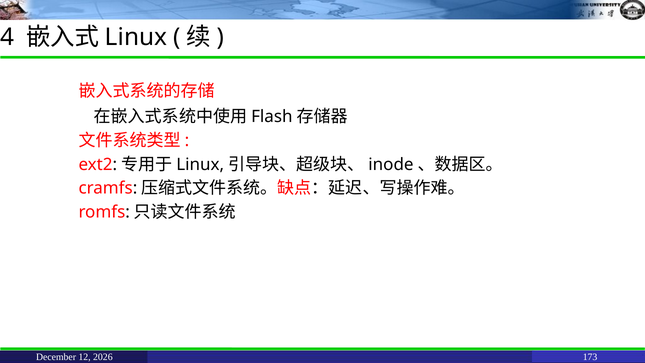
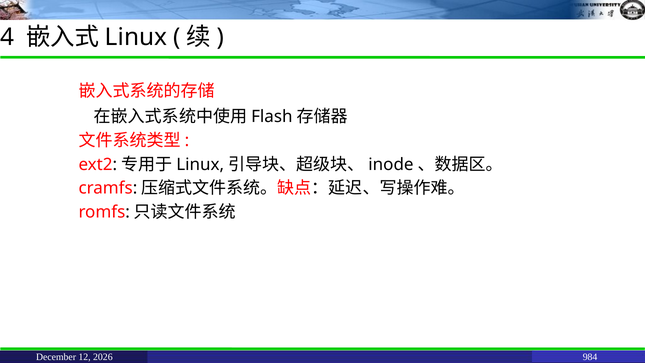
173: 173 -> 984 (590, 357)
